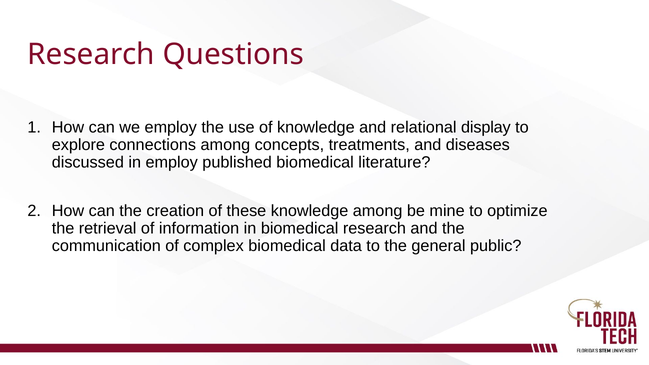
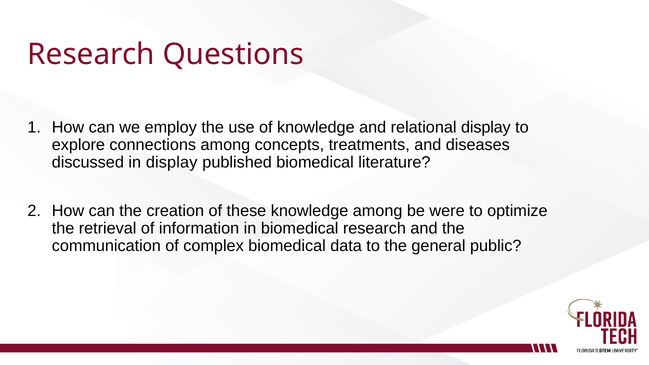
in employ: employ -> display (172, 162)
mine: mine -> were (447, 211)
